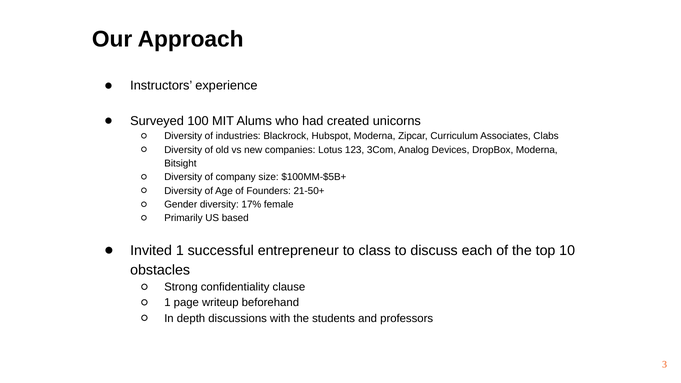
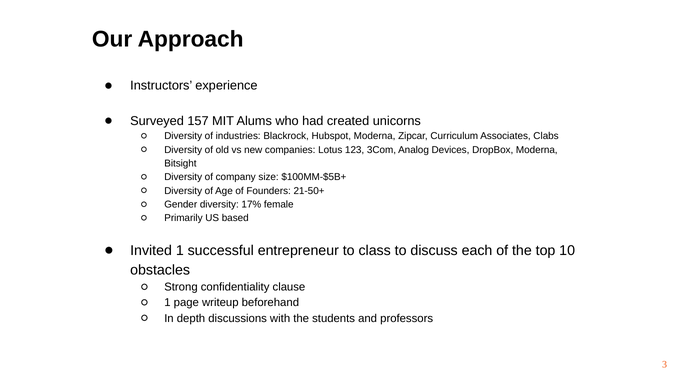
100: 100 -> 157 (198, 121)
